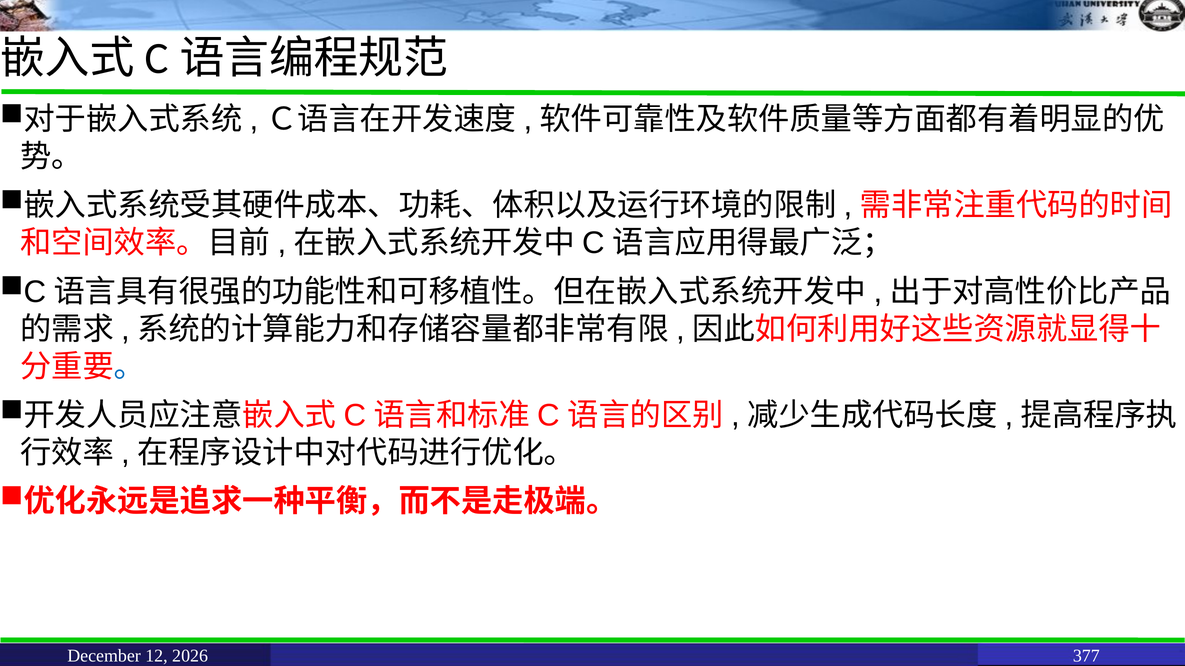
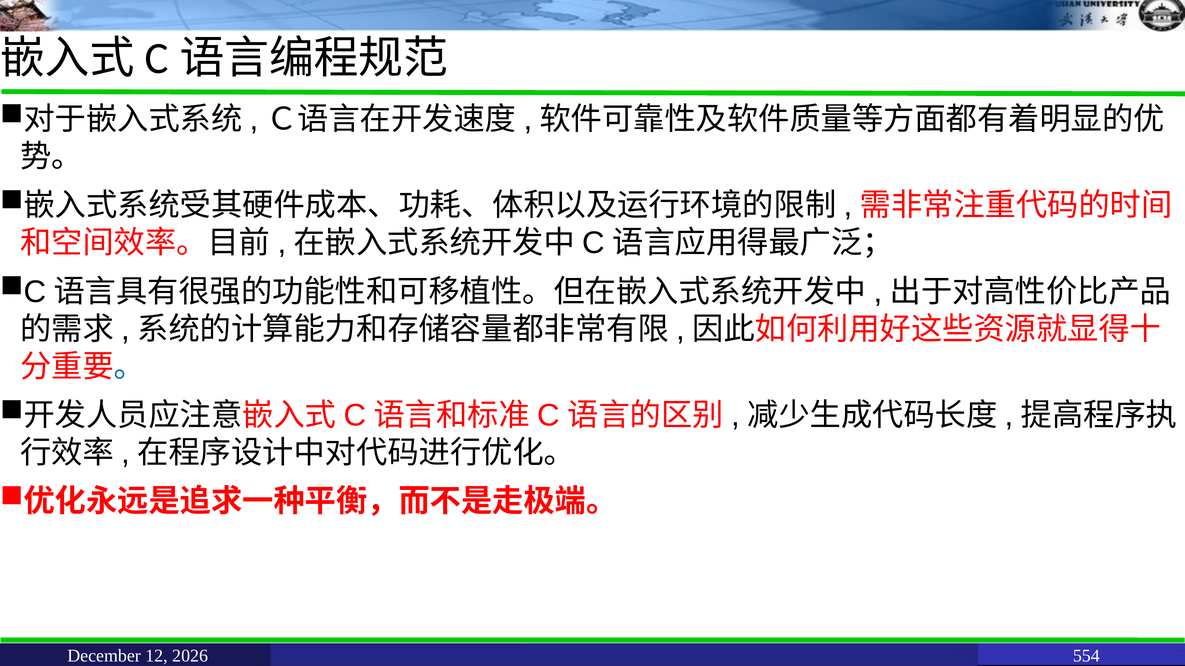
377: 377 -> 554 (1086, 657)
